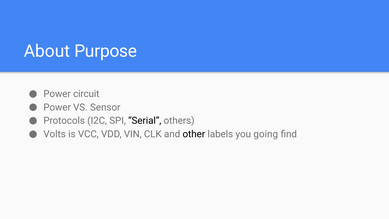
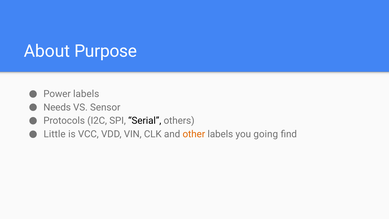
Power circuit: circuit -> labels (86, 94)
Power: Power -> Needs (57, 107)
Volts: Volts -> Little (55, 134)
other colour: black -> orange (194, 134)
